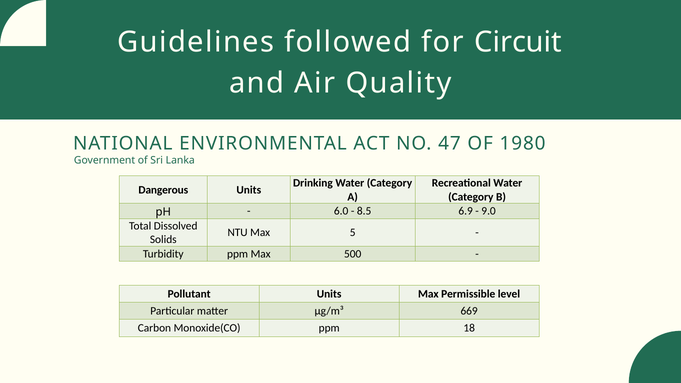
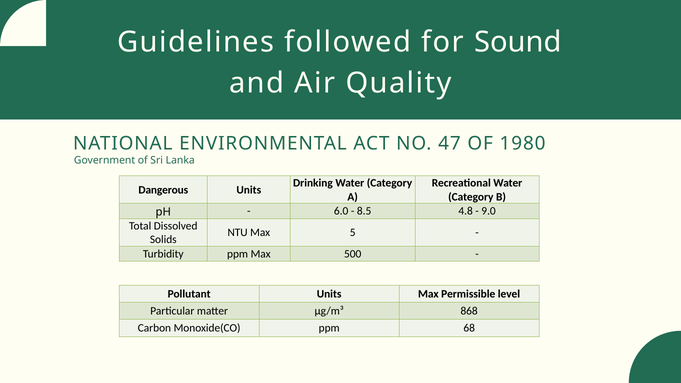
Circuit: Circuit -> Sound (518, 42)
6.9: 6.9 -> 4.8 (466, 211)
669: 669 -> 868 (469, 311)
18: 18 -> 68 (469, 328)
